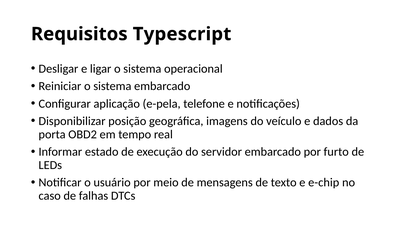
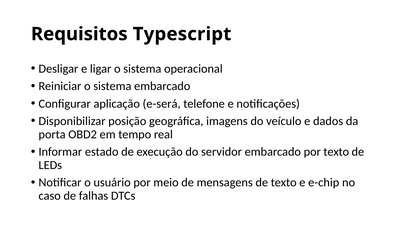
e-pela: e-pela -> e-será (162, 104)
por furto: furto -> texto (336, 152)
